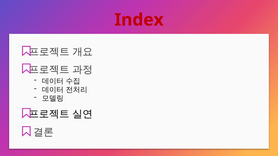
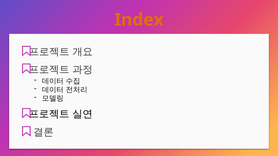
Index colour: red -> orange (139, 20)
